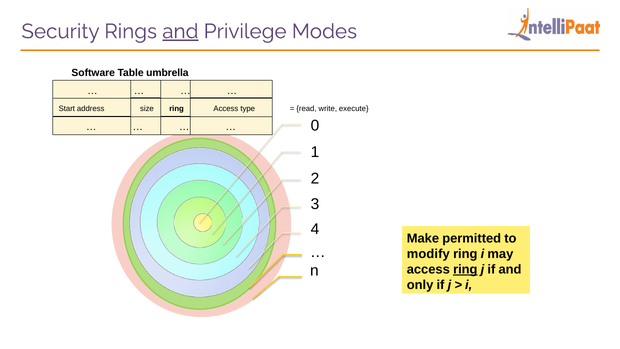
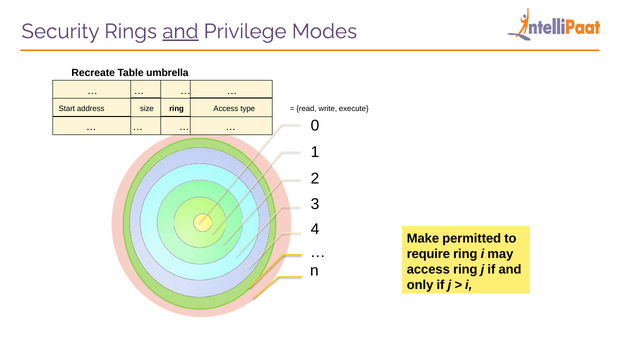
Software: Software -> Recreate (93, 73)
modify: modify -> require (428, 254)
ring underline: present -> none (465, 269)
